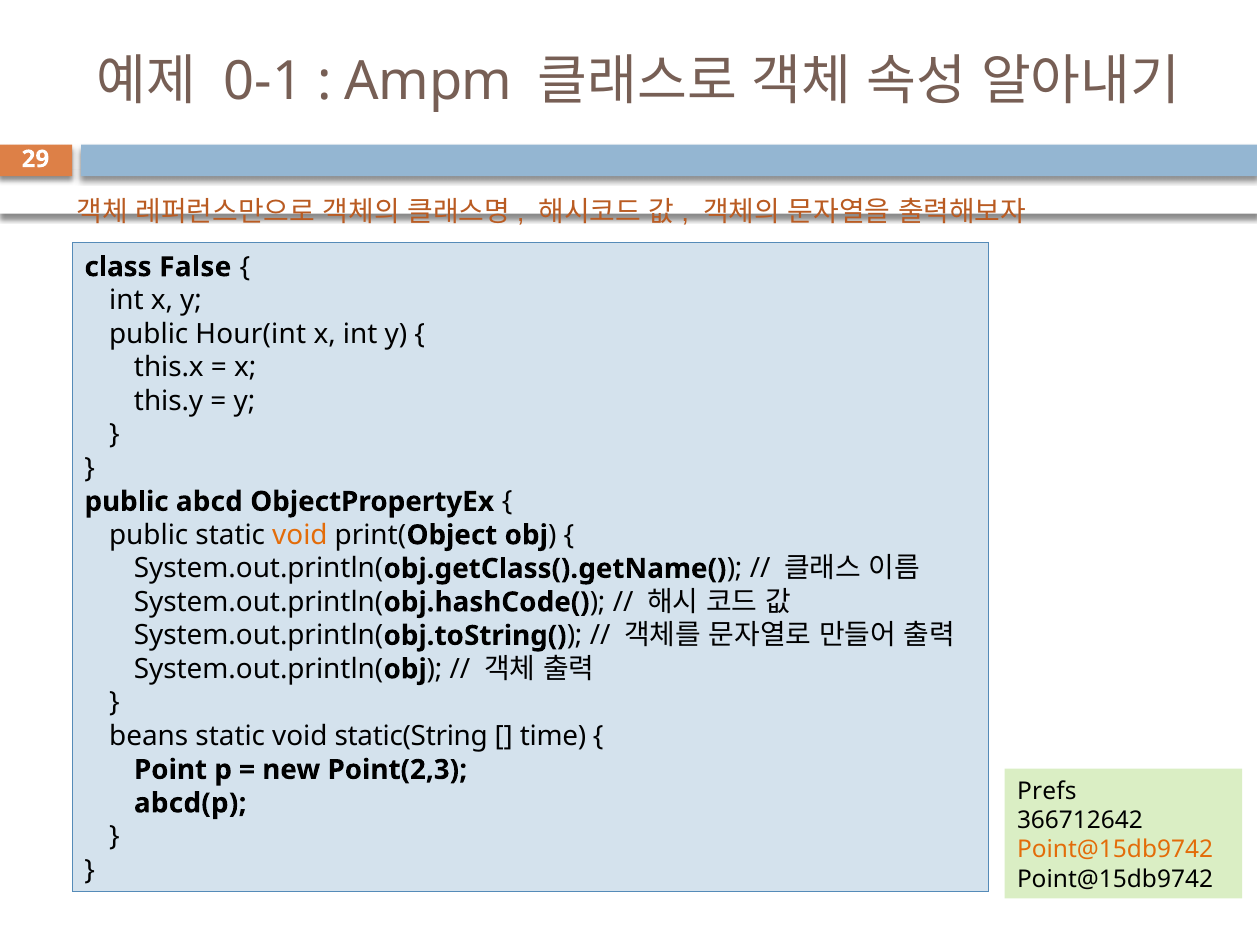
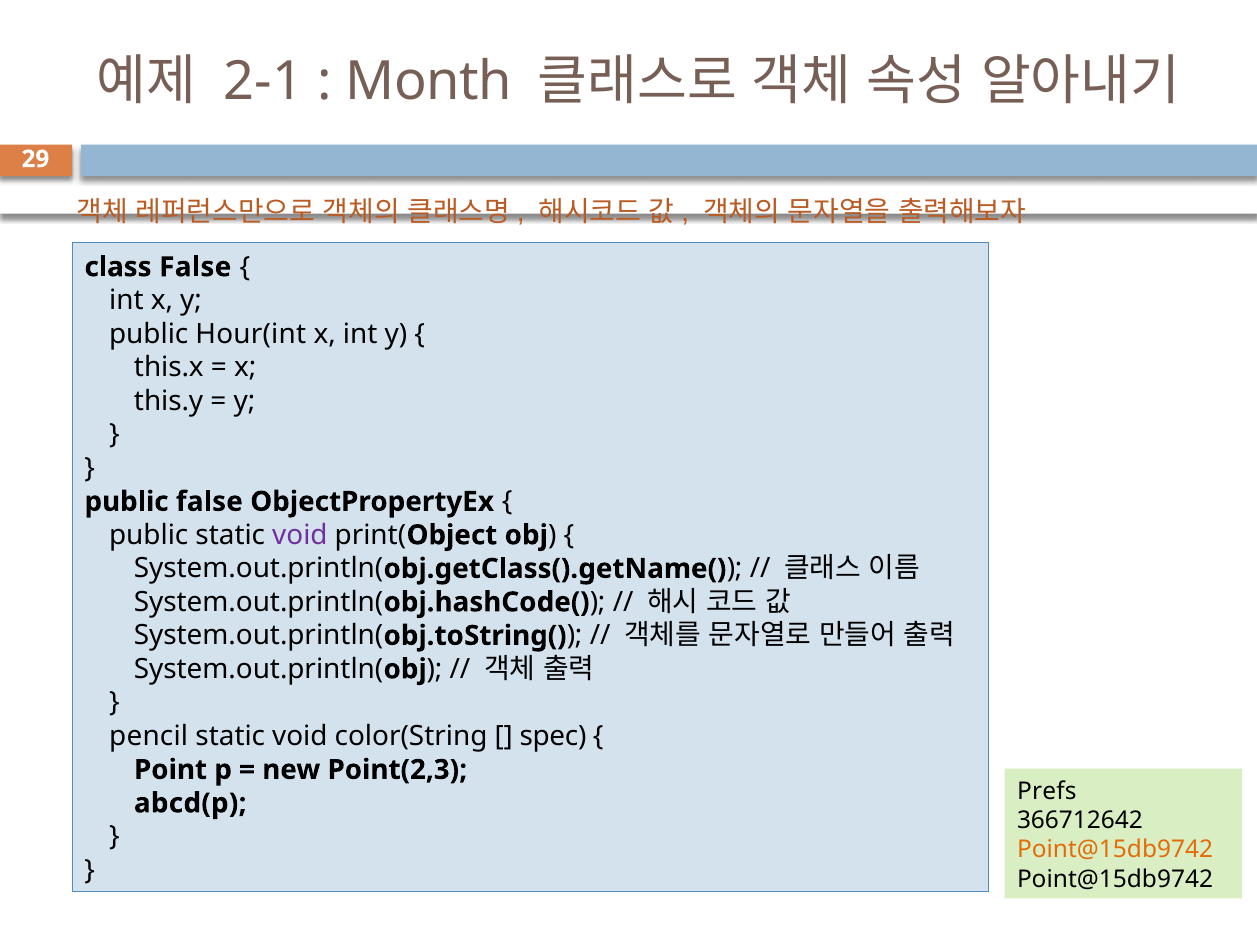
0-1: 0-1 -> 2-1 (264, 82)
Ampm: Ampm -> Month (429, 82)
public abcd: abcd -> false (209, 502)
void colour: orange -> purple (300, 535)
beans: beans -> pencil (149, 736)
static(String: static(String -> color(String (411, 736)
time: time -> spec (553, 736)
